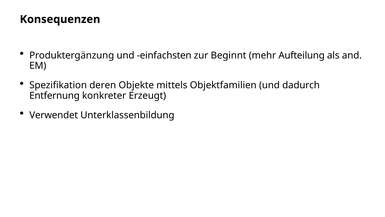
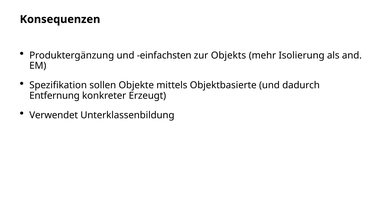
Beginnt: Beginnt -> Objekts (228, 55)
Aufteilung: Aufteilung -> Isolierung (302, 55)
deren: deren -> sollen (103, 85)
Objektfamilien: Objektfamilien -> Objektbasierte (223, 85)
